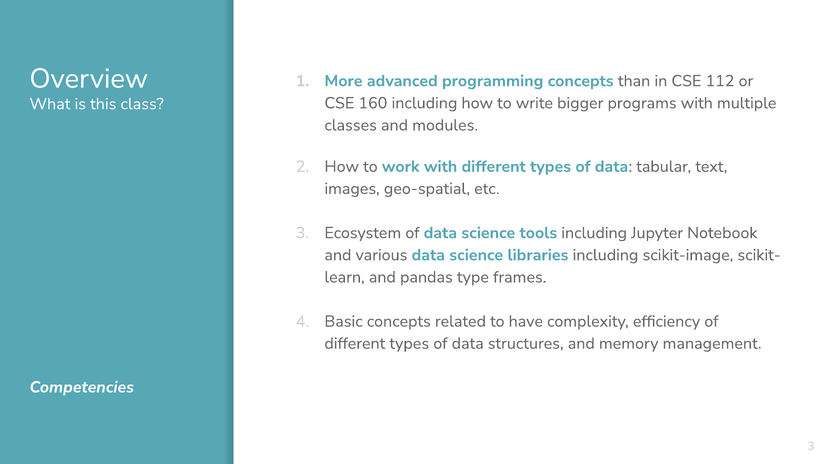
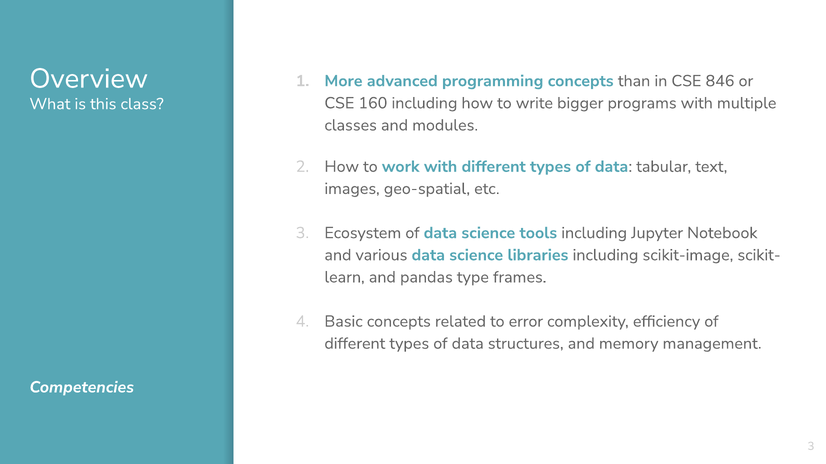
112: 112 -> 846 (720, 81)
have: have -> error (526, 322)
